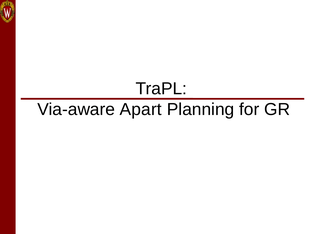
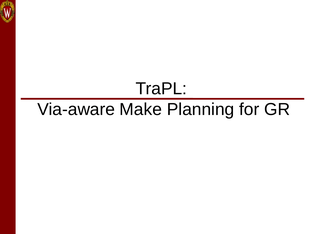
Apart: Apart -> Make (141, 109)
